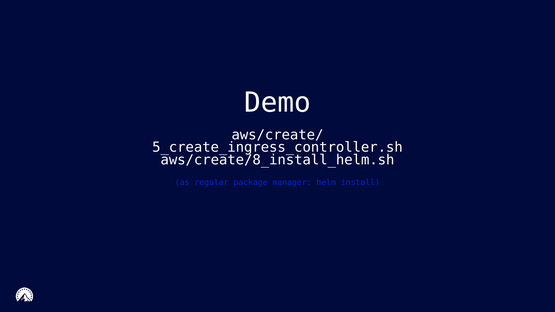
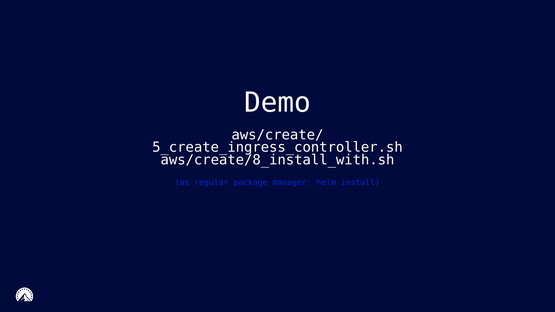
aws/create/8_install_helm.sh: aws/create/8_install_helm.sh -> aws/create/8_install_with.sh (278, 160)
